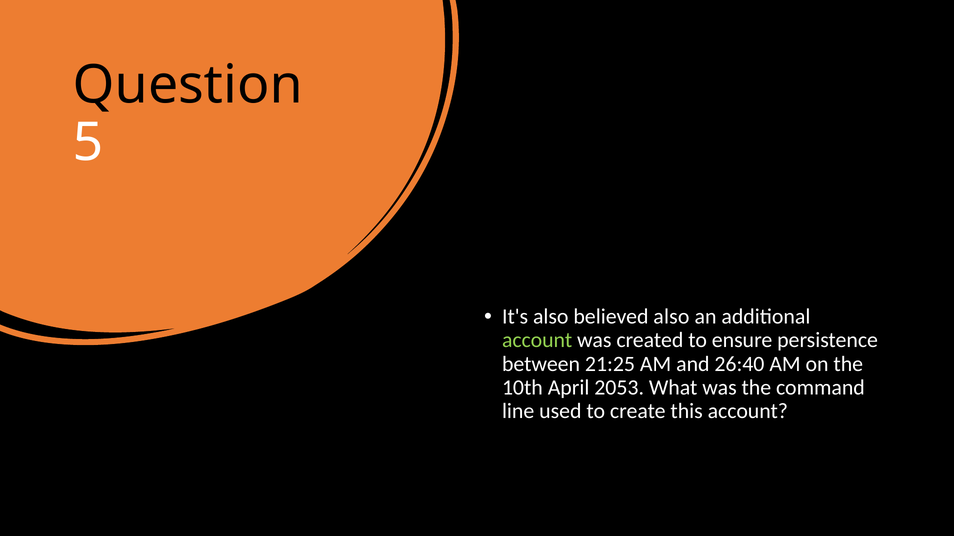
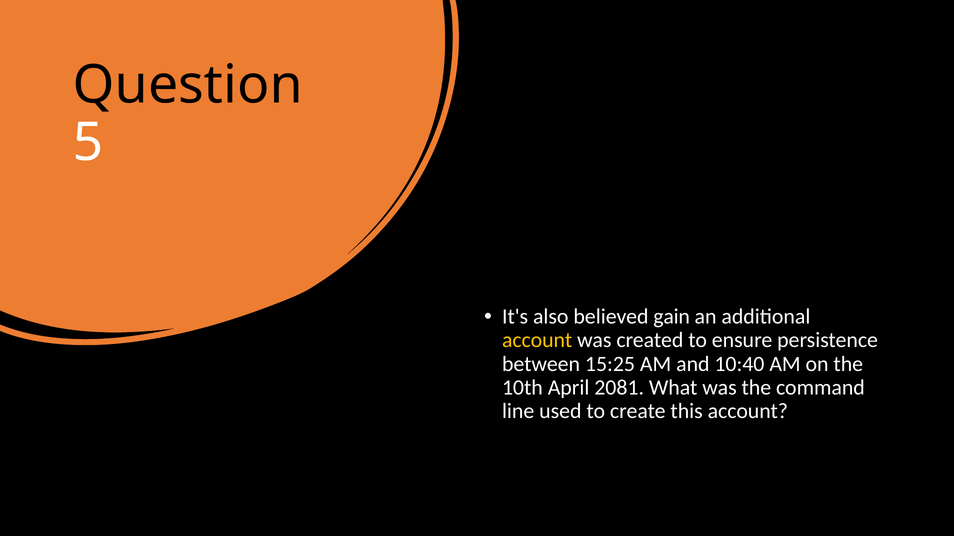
believed also: also -> gain (672, 317)
account colour: light green -> yellow (537, 341)
21:25: 21:25 -> 15:25 (610, 364)
26:40: 26:40 -> 10:40 (739, 364)
2053: 2053 -> 2081 (619, 388)
